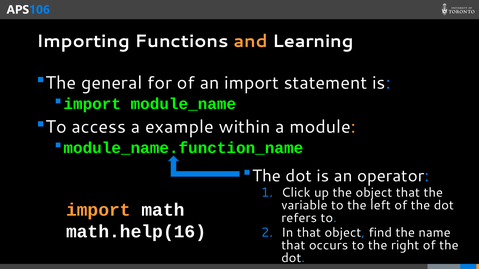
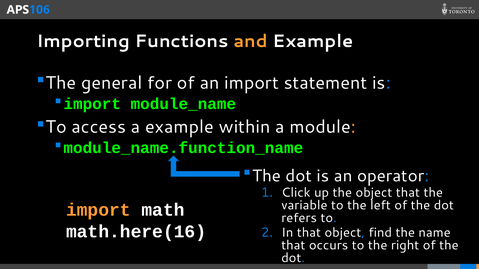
and Learning: Learning -> Example (313, 41)
math.help(16: math.help(16 -> math.here(16 (136, 232)
